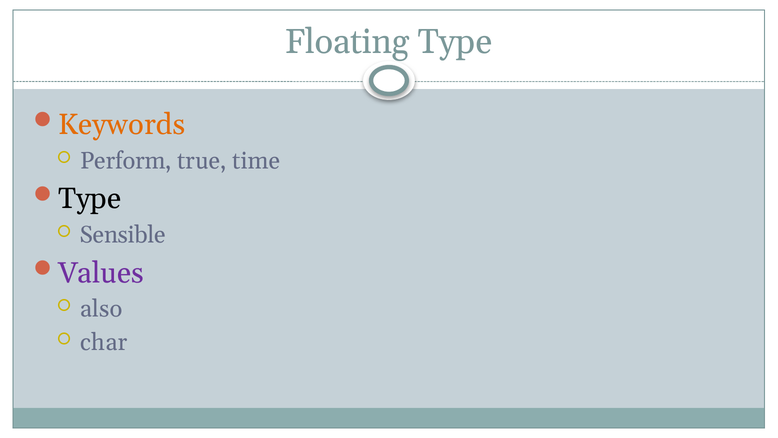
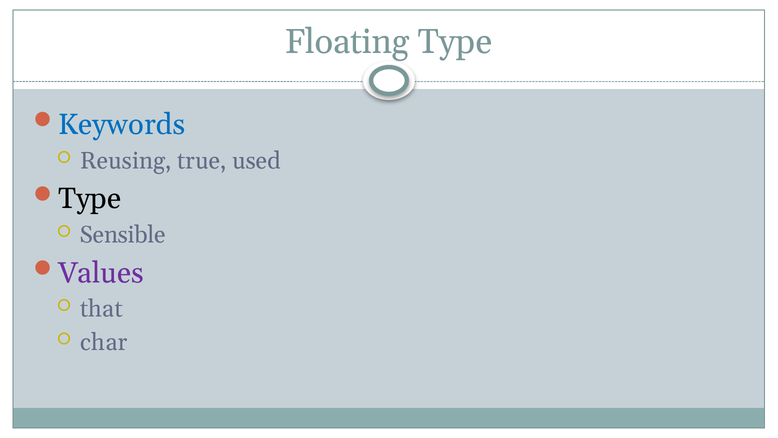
Keywords colour: orange -> blue (122, 124)
Perform: Perform -> Reusing (126, 161)
time: time -> used (257, 161)
also: also -> that (101, 309)
